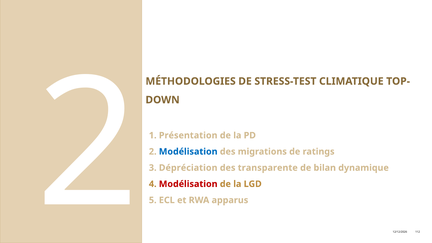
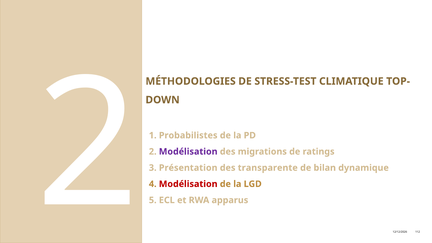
Présentation: Présentation -> Probabilistes (188, 135)
Modélisation colour: blue -> purple (188, 152)
Dépréciation: Dépréciation -> Présentation (188, 168)
